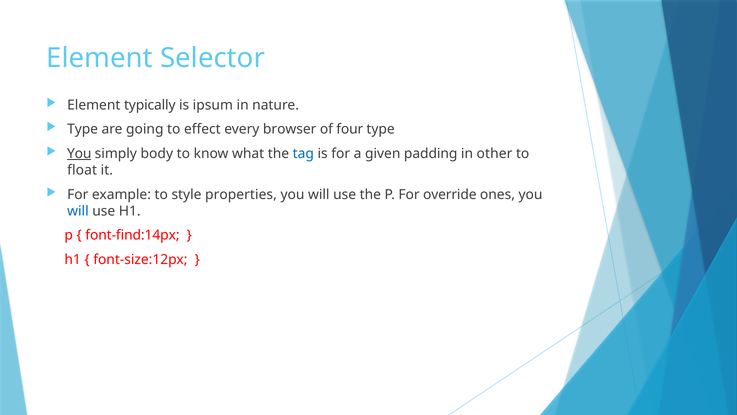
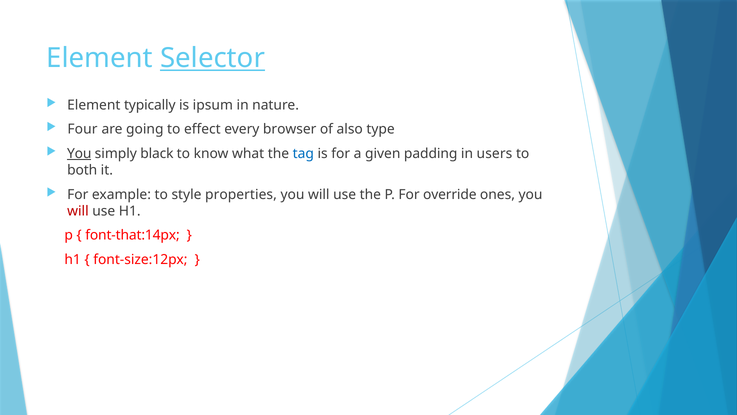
Selector underline: none -> present (213, 58)
Type: Type -> Four (82, 129)
four: four -> also (350, 129)
body: body -> black (157, 153)
other: other -> users (494, 153)
float: float -> both (82, 170)
will colour: blue -> red (78, 211)
font-find:14px: font-find:14px -> font-that:14px (132, 235)
